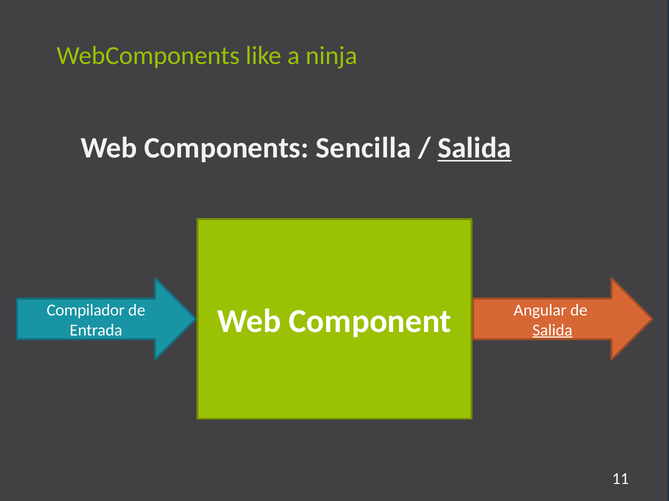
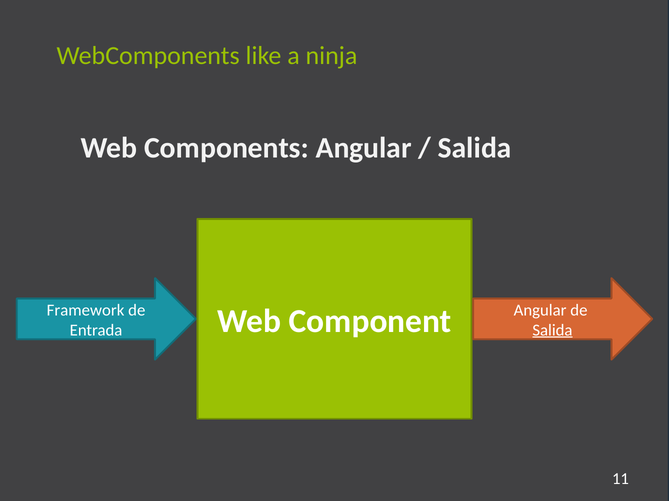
Components Sencilla: Sencilla -> Angular (364, 148)
Salida underline: present -> none (475, 148)
Compilador: Compilador -> Framework (86, 310)
